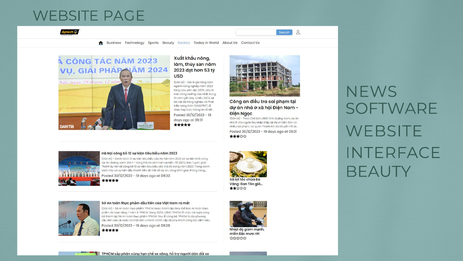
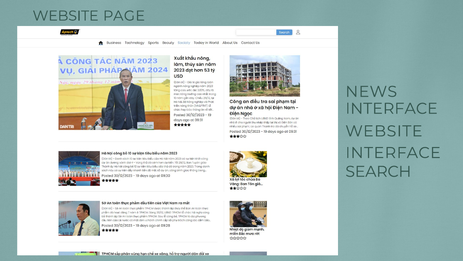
SOFTWARE: SOFTWARE -> INTERFACE (392, 108)
BEAUTY: BEAUTY -> SEARCH (378, 171)
